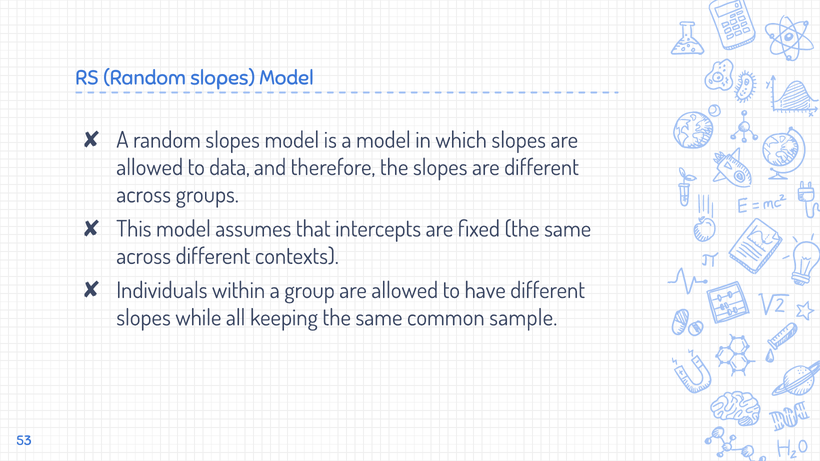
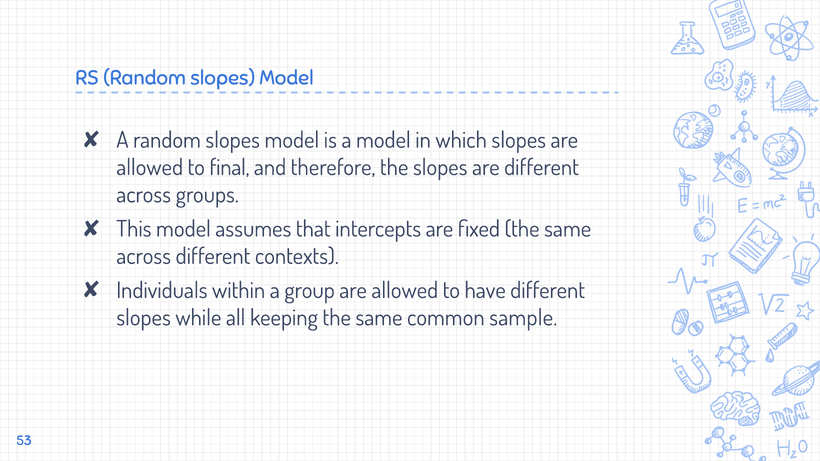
data: data -> final (229, 168)
